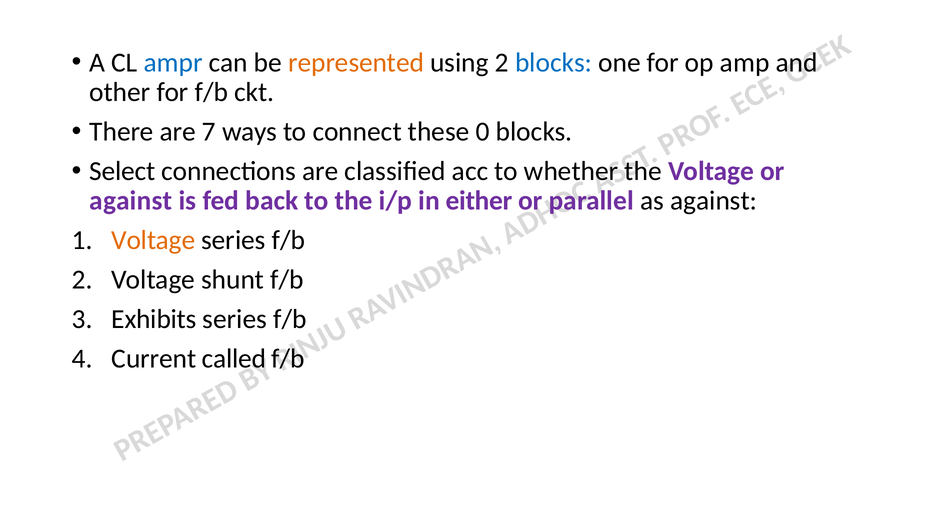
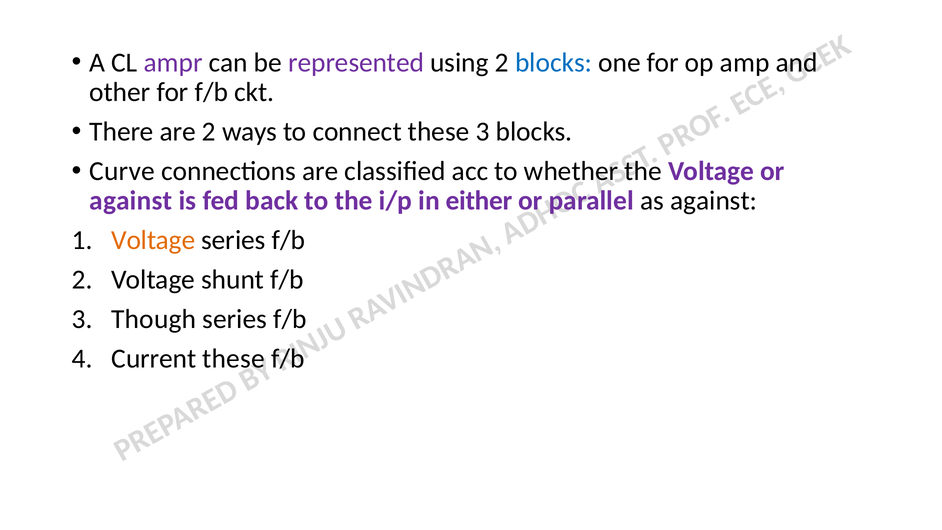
ampr colour: blue -> purple (173, 62)
represented colour: orange -> purple (356, 62)
are 7: 7 -> 2 (209, 132)
these 0: 0 -> 3 (483, 132)
Select: Select -> Curve (122, 171)
Exhibits: Exhibits -> Though (154, 319)
Current called: called -> these (234, 359)
